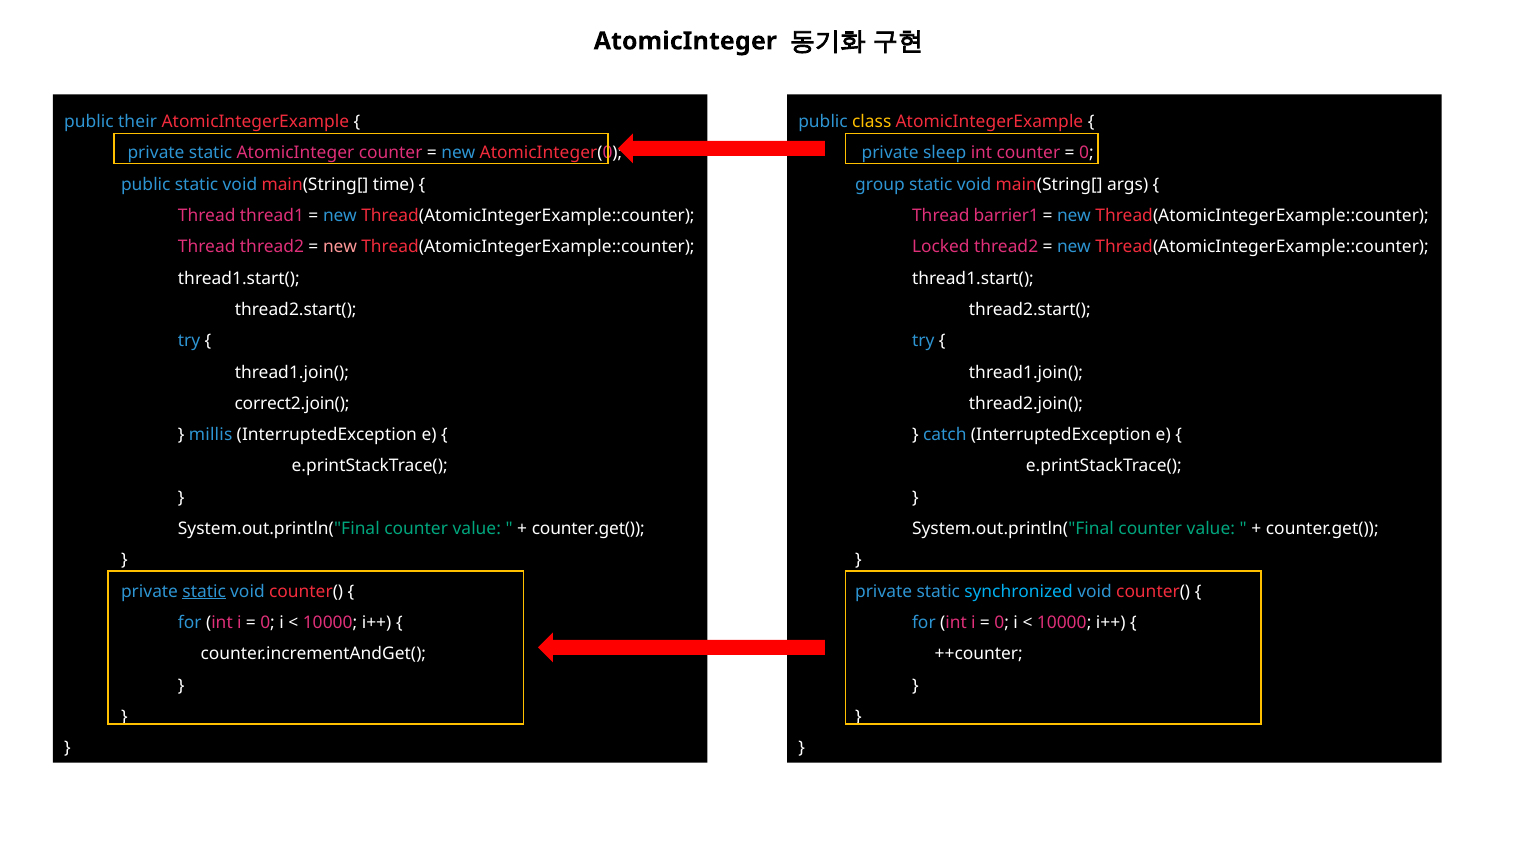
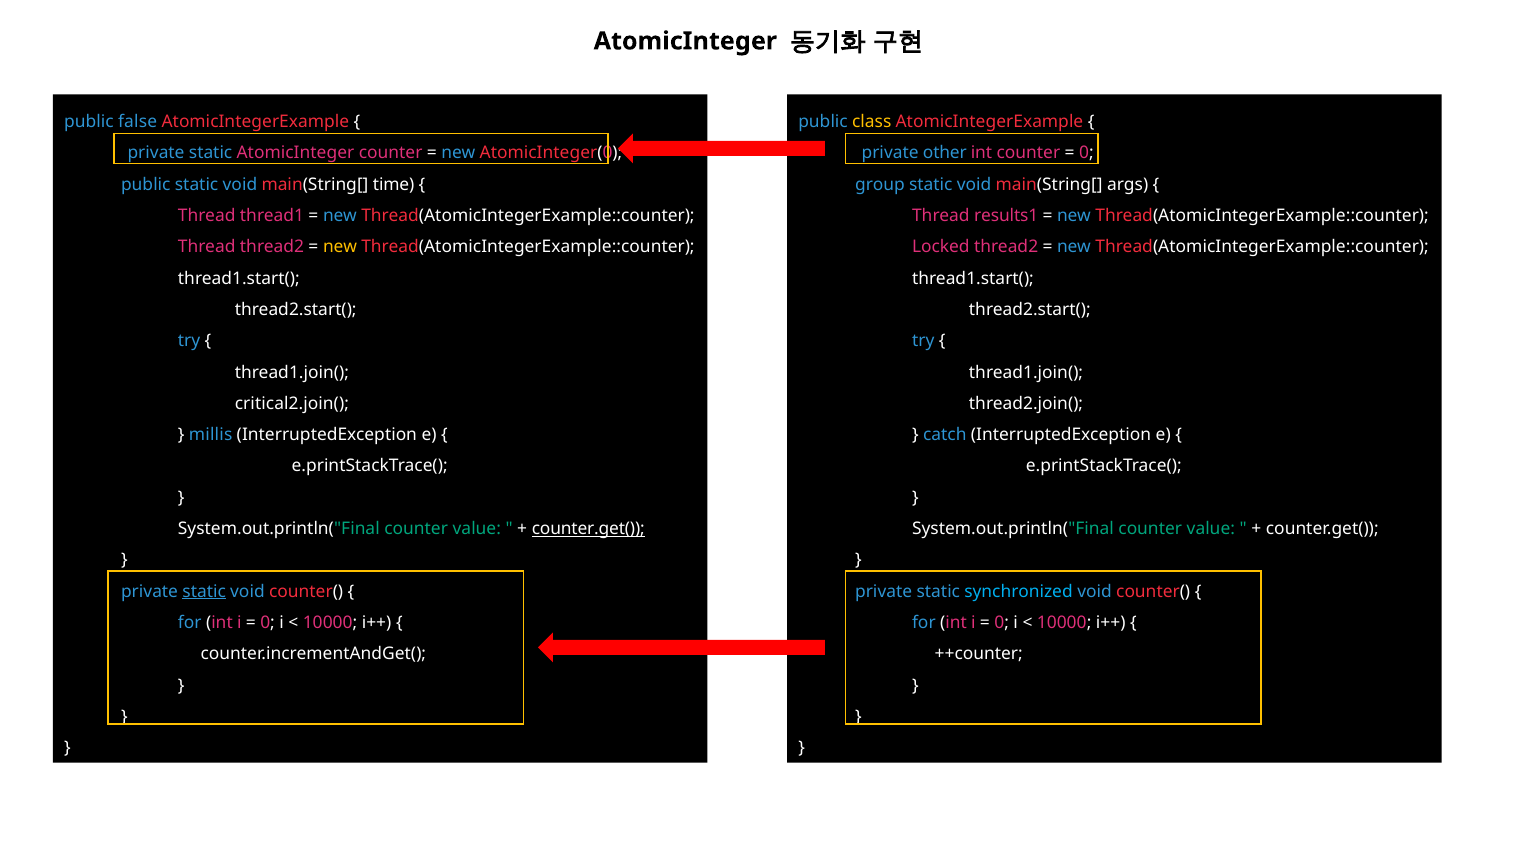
their: their -> false (138, 122)
sleep: sleep -> other (945, 153)
barrier1: barrier1 -> results1 (1006, 216)
new colour: pink -> yellow (340, 247)
correct2.join(: correct2.join( -> critical2.join( (292, 404)
counter.get( underline: none -> present (588, 529)
